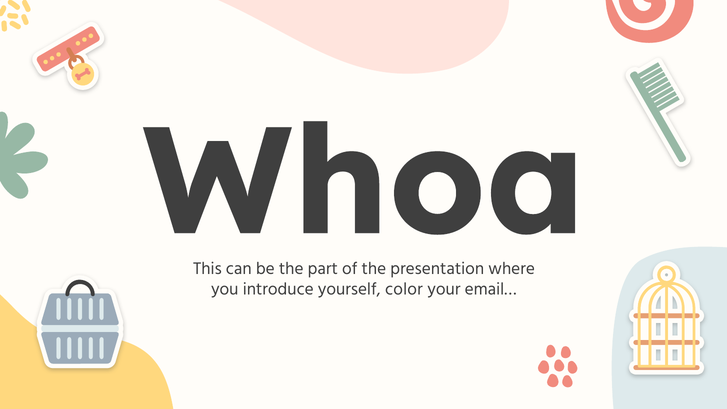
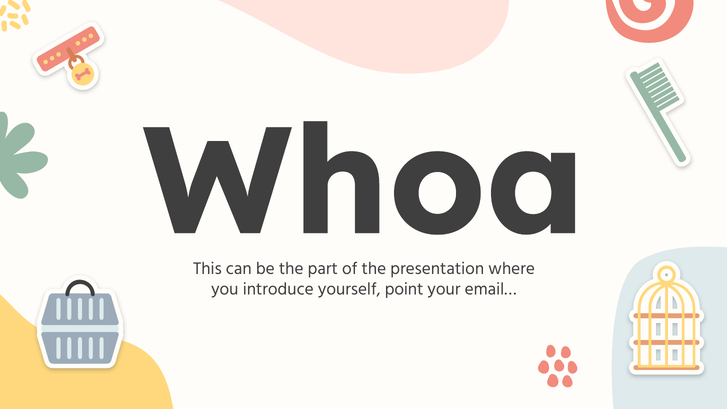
color: color -> point (404, 289)
